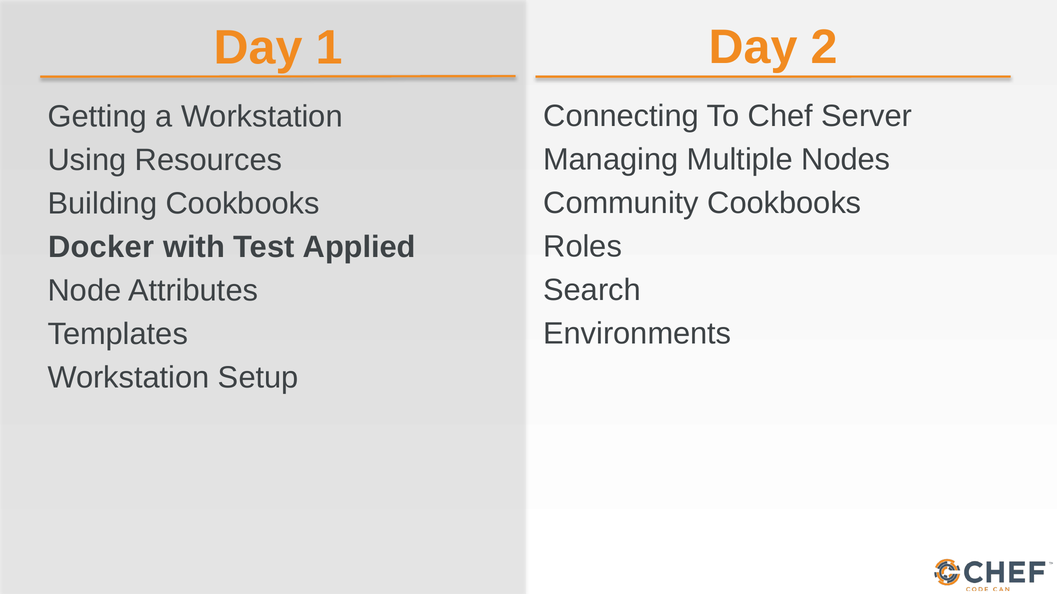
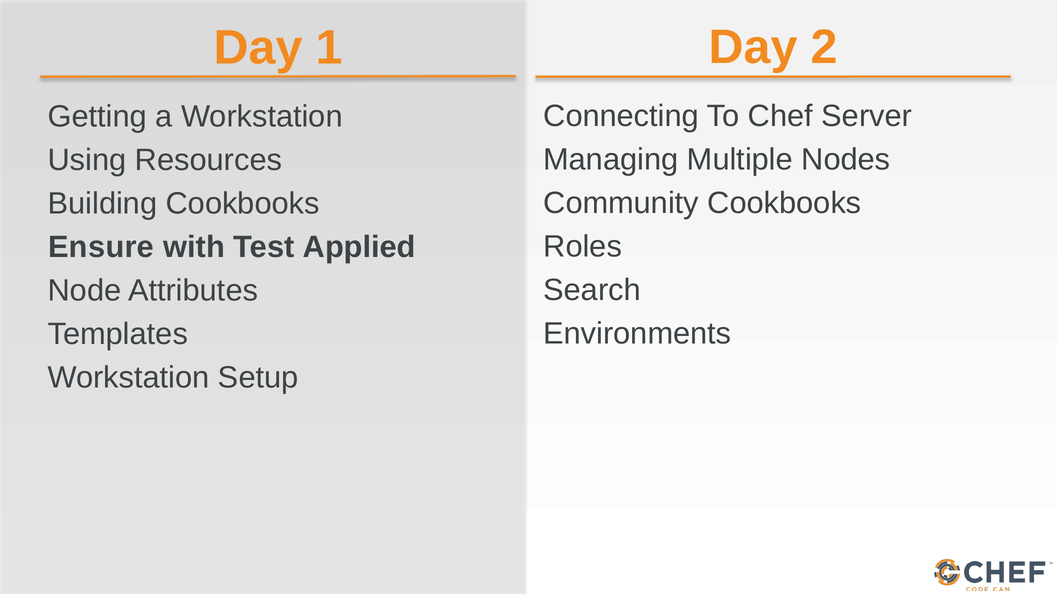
Docker: Docker -> Ensure (101, 247)
